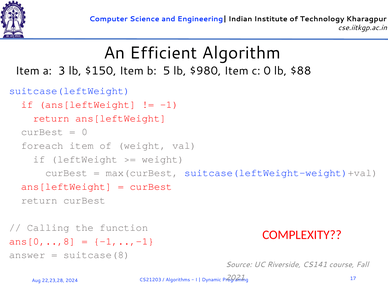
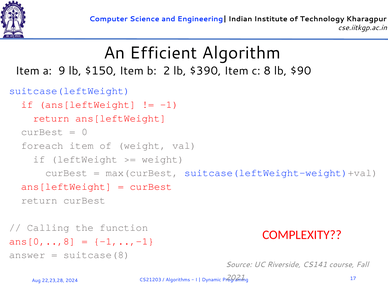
3: 3 -> 9 (62, 71)
5: 5 -> 2 (167, 71)
$980: $980 -> $390 (205, 71)
c 0: 0 -> 8 (267, 71)
$88: $88 -> $90 (301, 71)
